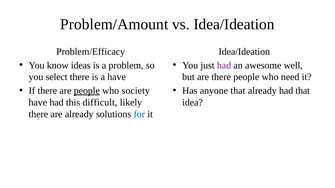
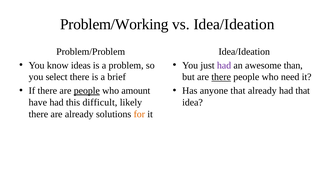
Problem/Amount: Problem/Amount -> Problem/Working (114, 24)
Problem/Efficacy: Problem/Efficacy -> Problem/Problem (91, 52)
well: well -> than (293, 65)
a have: have -> brief (117, 77)
there underline: none -> present (221, 77)
society: society -> amount (136, 91)
for colour: blue -> orange (139, 114)
